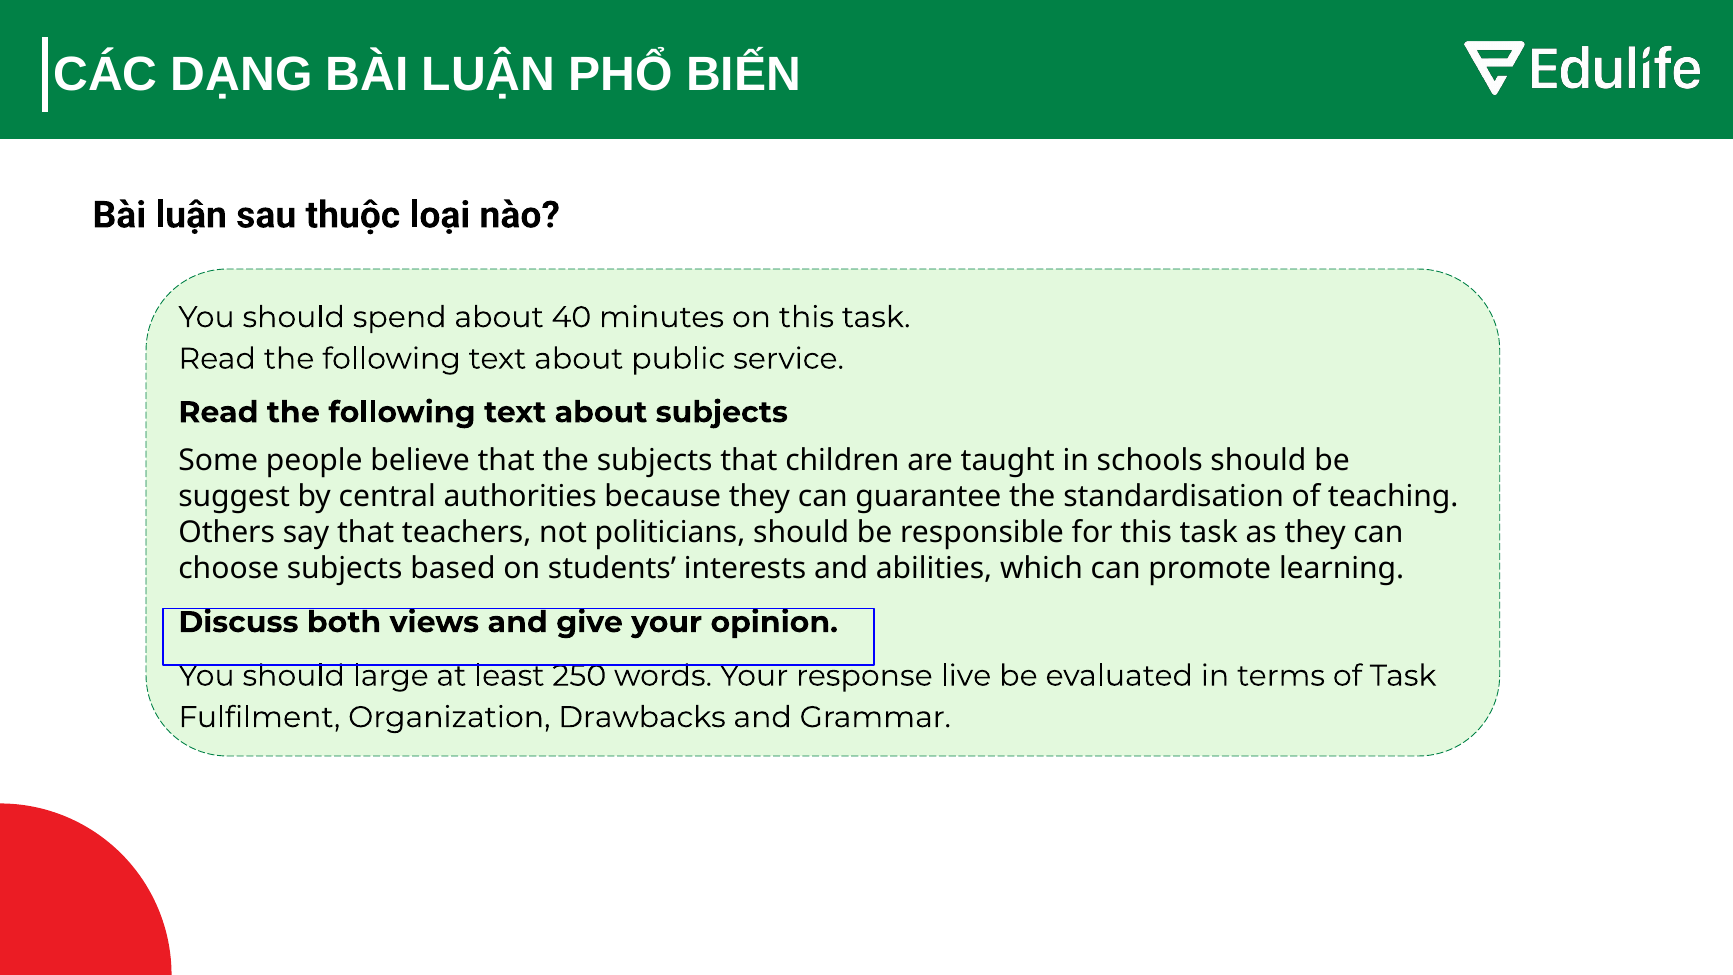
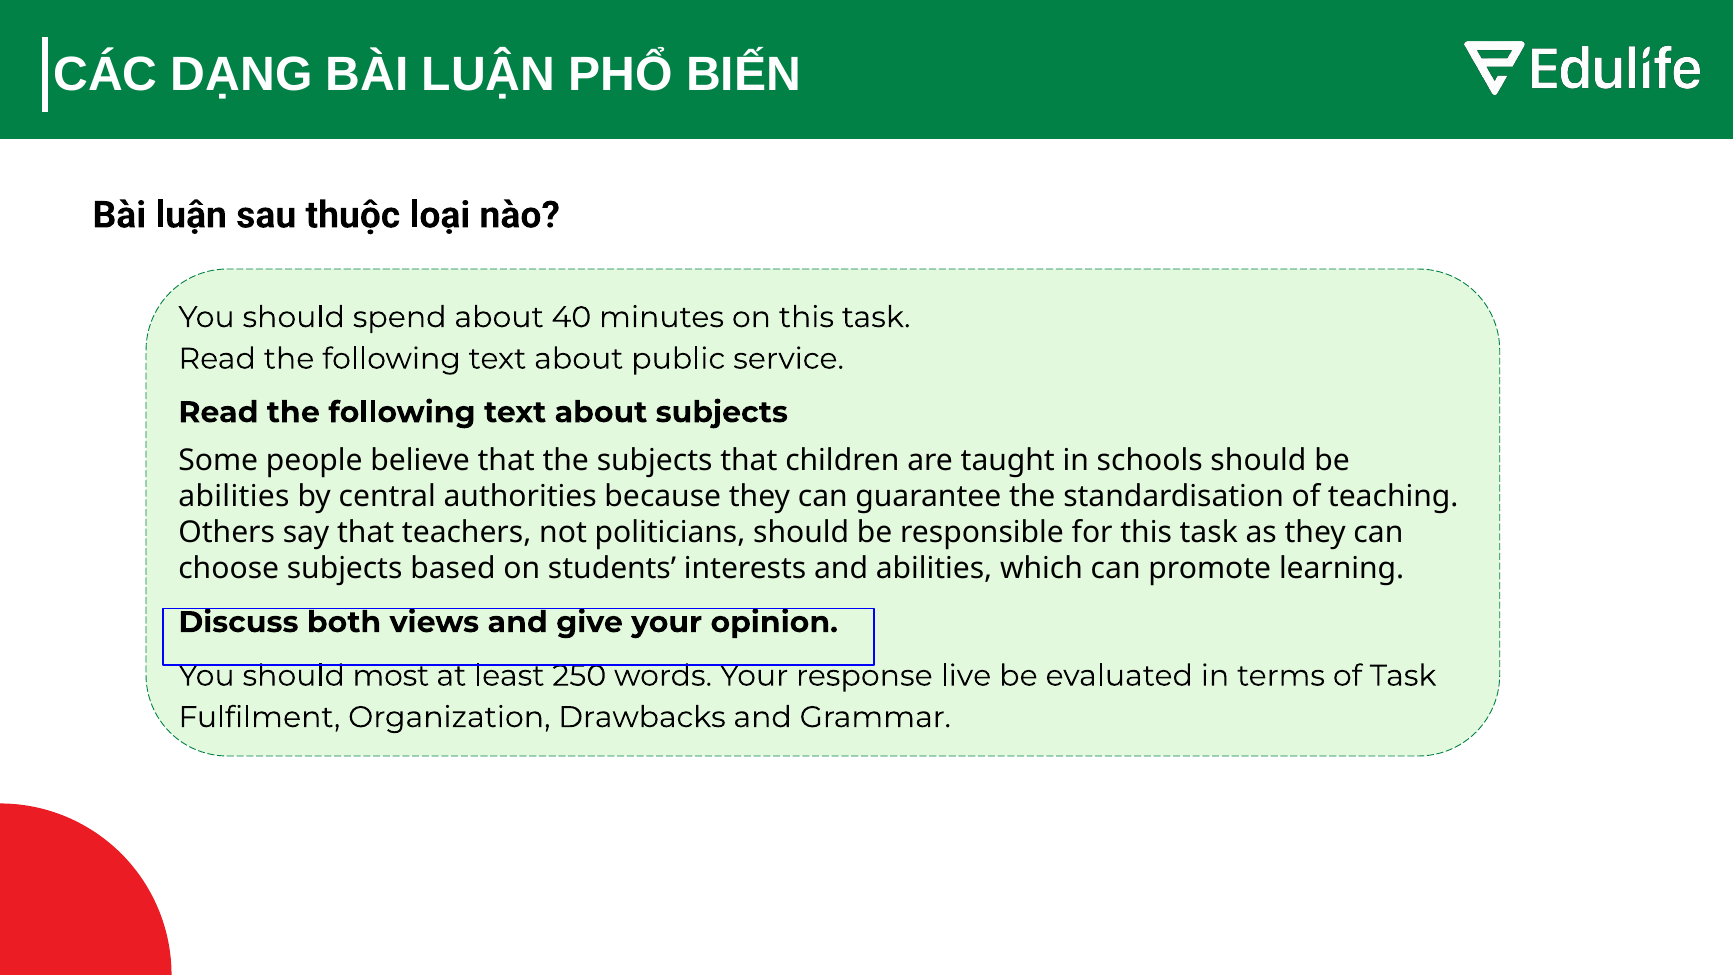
suggest: suggest -> abilities (234, 497)
large: large -> most (391, 676)
